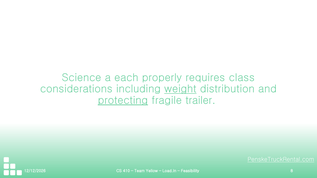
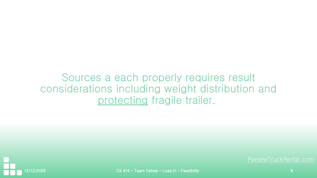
Science: Science -> Sources (82, 78)
class: class -> result (242, 78)
weight underline: present -> none (180, 89)
